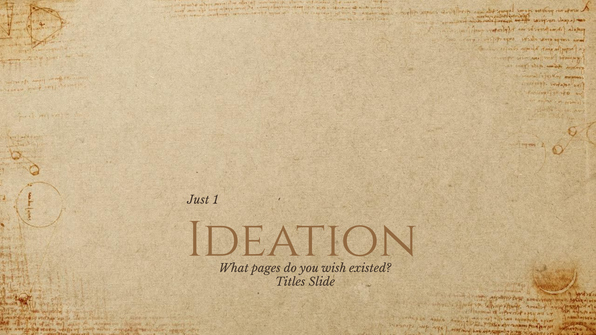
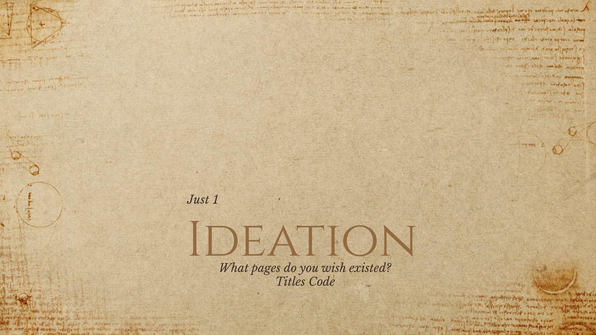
Slide: Slide -> Code (322, 282)
